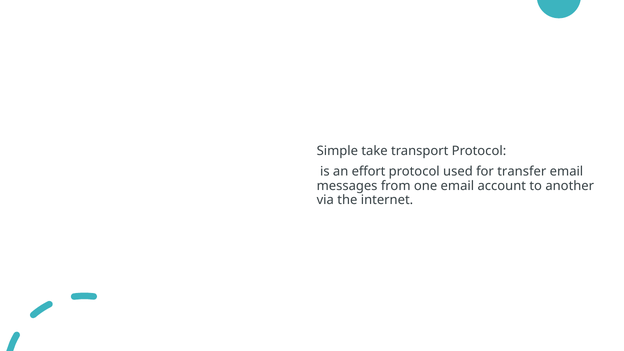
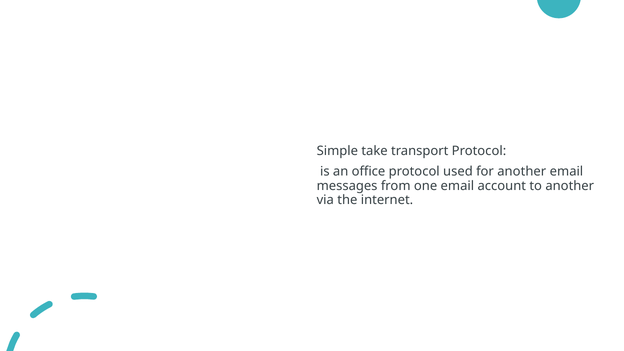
effort: effort -> office (368, 172)
for transfer: transfer -> another (522, 172)
